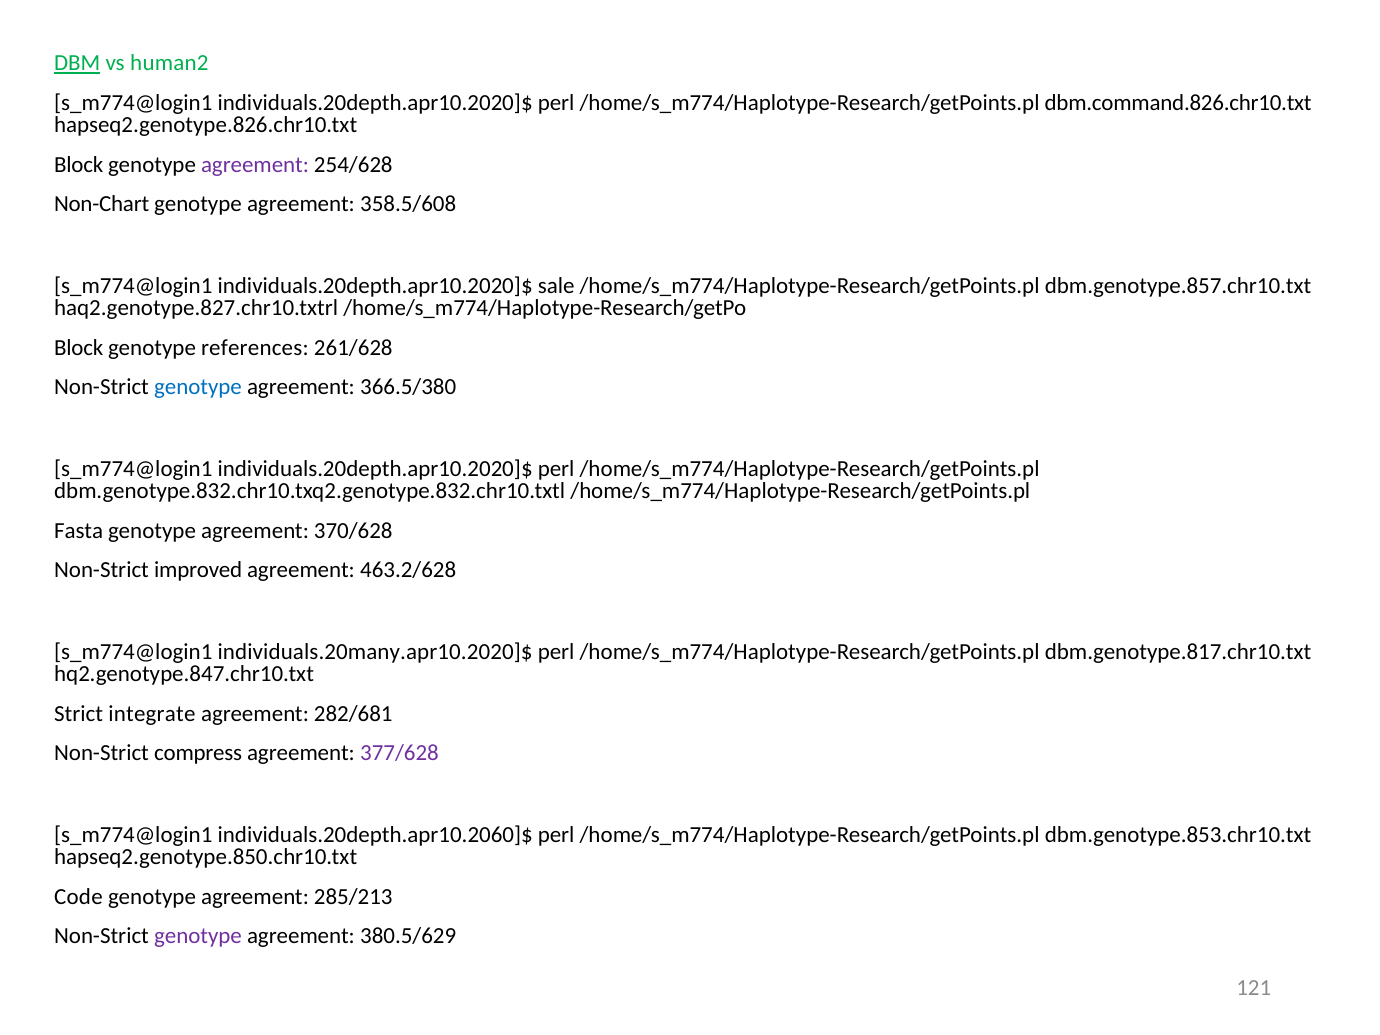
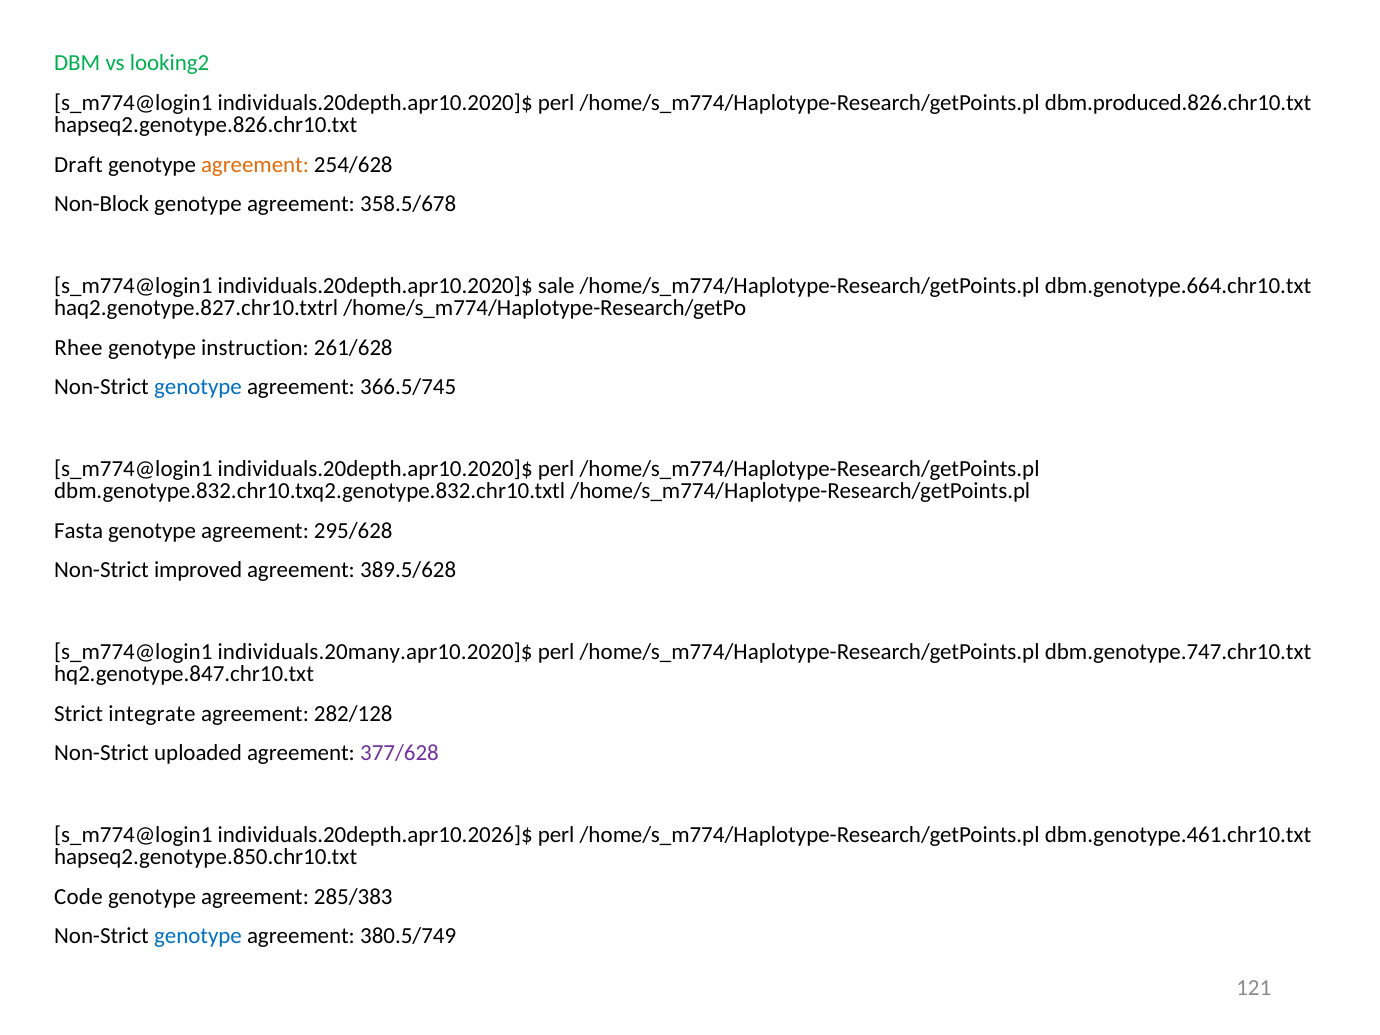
DBM underline: present -> none (77, 63)
human2: human2 -> looking2 (170, 63)
dbm.command.826.chr10.txt: dbm.command.826.chr10.txt -> dbm.produced.826.chr10.txt (1178, 103)
Block: Block -> Draft (78, 165)
agreement colour: purple -> orange (255, 165)
Non-Chart: Non-Chart -> Non-Block (102, 204)
358.5/608: 358.5/608 -> 358.5/678 (408, 204)
dbm.genotype.857.chr10.txt: dbm.genotype.857.chr10.txt -> dbm.genotype.664.chr10.txt (1178, 286)
Block: Block -> Rhee (78, 348)
references: references -> instruction (255, 348)
366.5/380: 366.5/380 -> 366.5/745 (408, 387)
370/628: 370/628 -> 295/628 (353, 531)
463.2/628: 463.2/628 -> 389.5/628 (408, 570)
dbm.genotype.817.chr10.txt: dbm.genotype.817.chr10.txt -> dbm.genotype.747.chr10.txt (1178, 652)
282/681: 282/681 -> 282/128 (353, 714)
compress: compress -> uploaded (198, 753)
individuals.20depth.apr10.2060]$: individuals.20depth.apr10.2060]$ -> individuals.20depth.apr10.2026]$ (375, 835)
dbm.genotype.853.chr10.txt: dbm.genotype.853.chr10.txt -> dbm.genotype.461.chr10.txt (1178, 835)
285/213: 285/213 -> 285/383 (353, 897)
genotype colour: purple -> blue (198, 936)
380.5/629: 380.5/629 -> 380.5/749 (408, 936)
